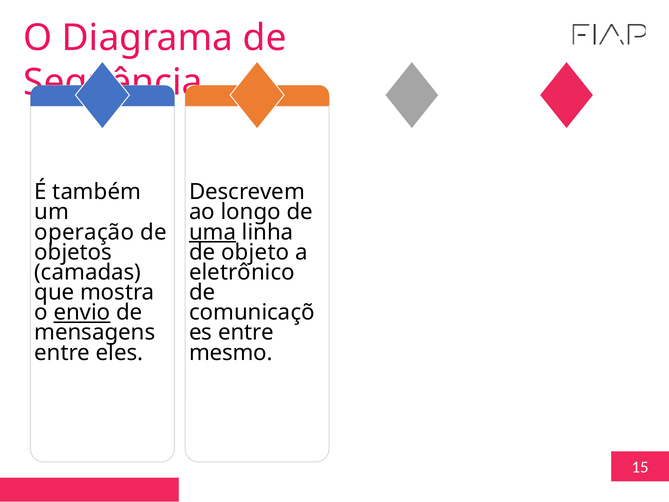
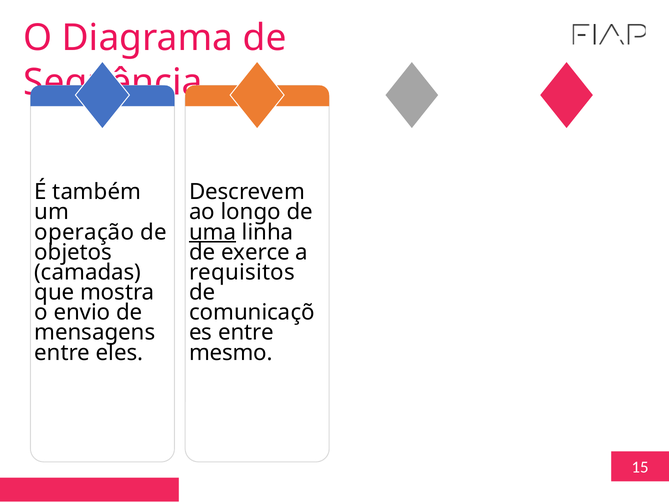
objeto: objeto -> exerce (255, 252)
eletrônico: eletrônico -> requisitos (242, 272)
envio underline: present -> none (82, 312)
